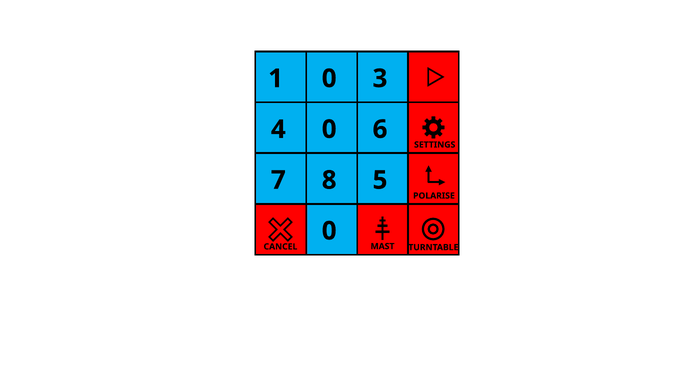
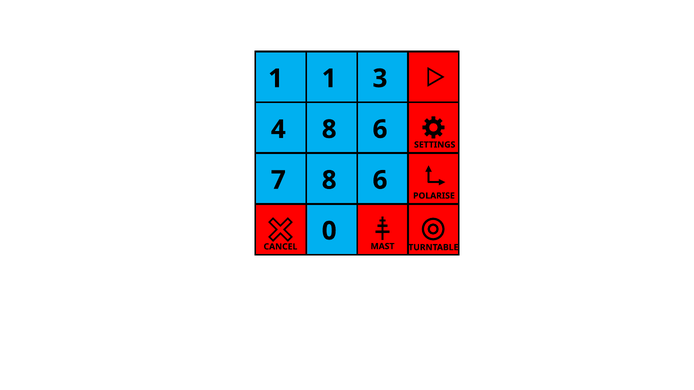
1 0: 0 -> 1 (329, 79)
4 0: 0 -> 8 (329, 129)
7 8 5: 5 -> 6 (380, 180)
